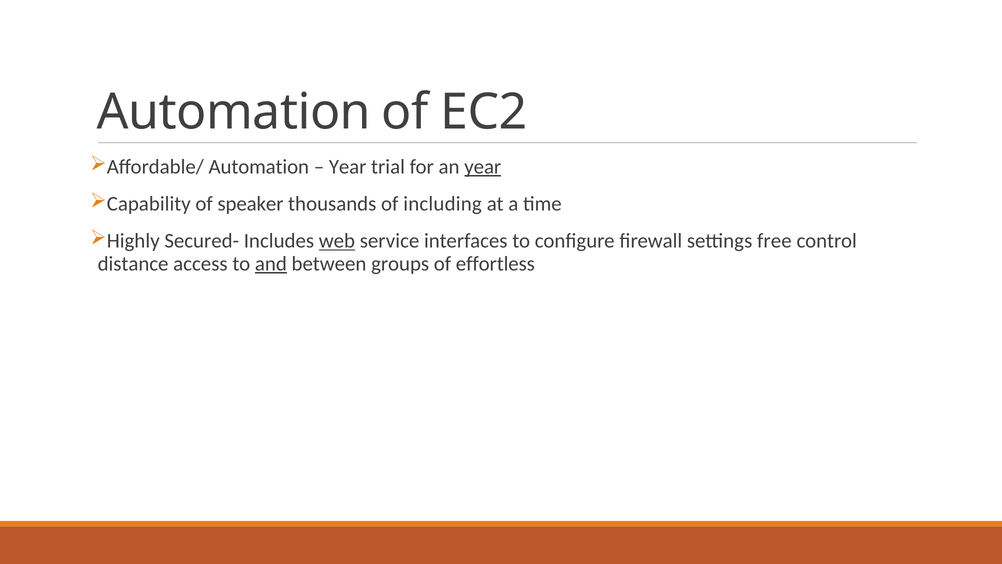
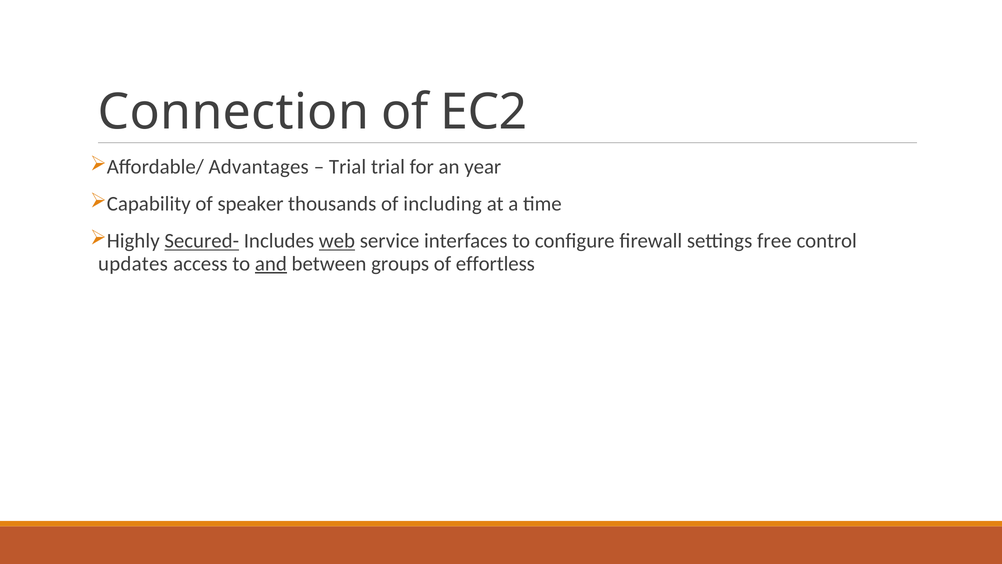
Automation: Automation -> Connection (233, 112)
Affordable/ Automation: Automation -> Advantages (259, 167)
Year: Year -> Trial (348, 167)
year underline: present -> none (483, 167)
Secured- underline: none -> present (202, 241)
distance: distance -> updates (133, 263)
